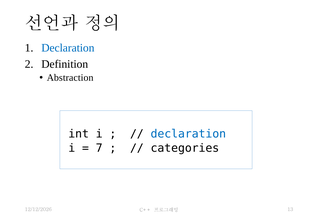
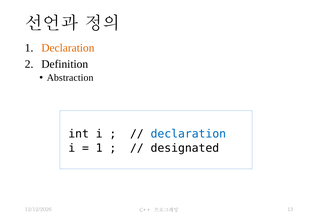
Declaration colour: blue -> orange (68, 48)
7: 7 -> 1 (99, 148)
categories: categories -> designated (185, 148)
